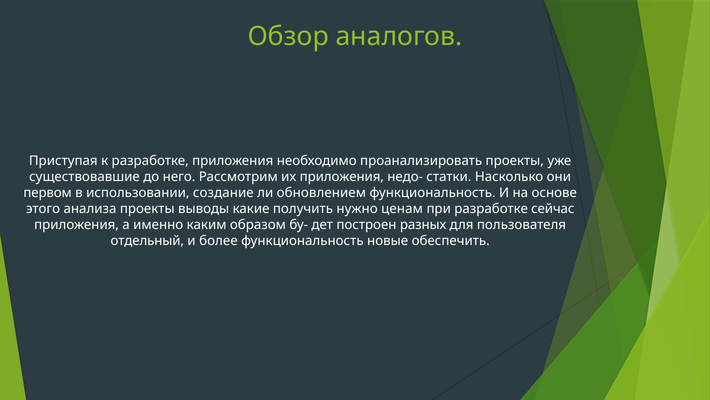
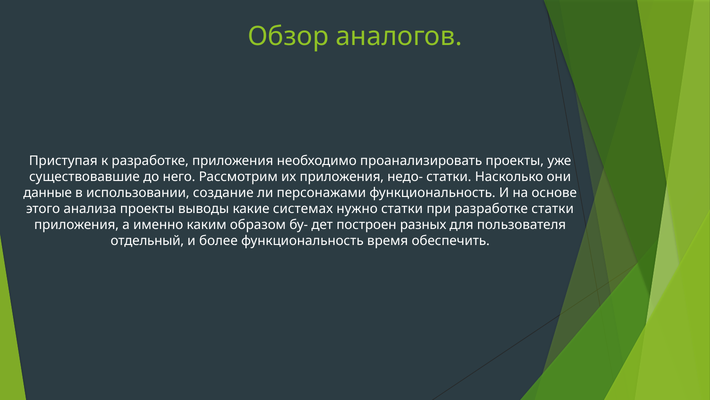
первом: первом -> данные (48, 193)
обновлением: обновлением -> персонажами (321, 193)
получить: получить -> системах (303, 209)
нужно ценам: ценам -> статки (402, 209)
разработке сейчас: сейчас -> статки (553, 209)
новые: новые -> время (388, 241)
